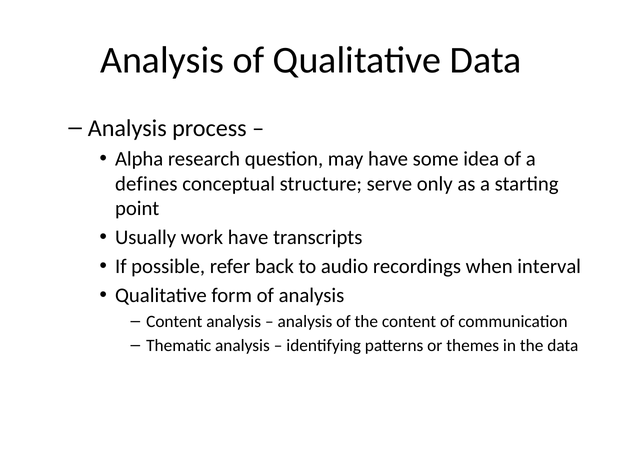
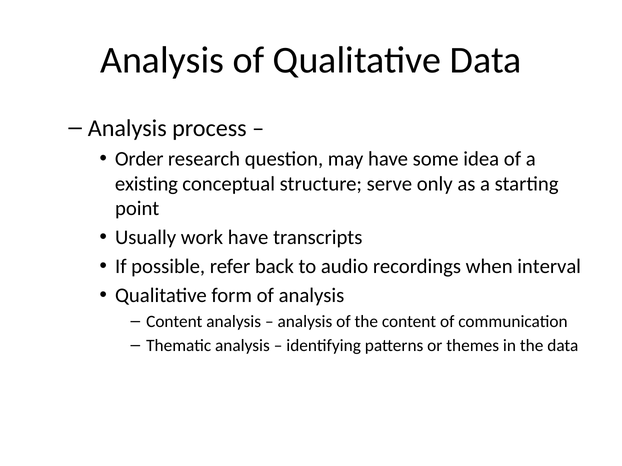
Alpha: Alpha -> Order (139, 159)
defines: defines -> existing (146, 184)
